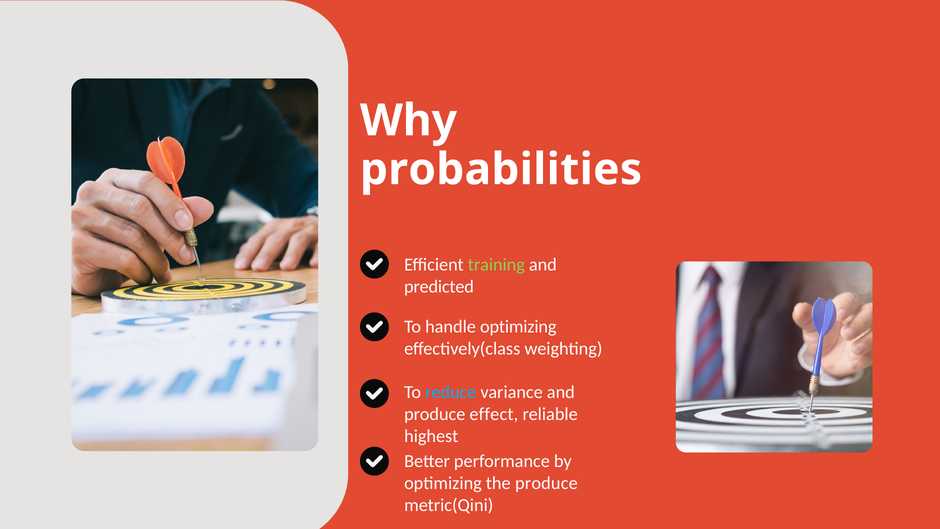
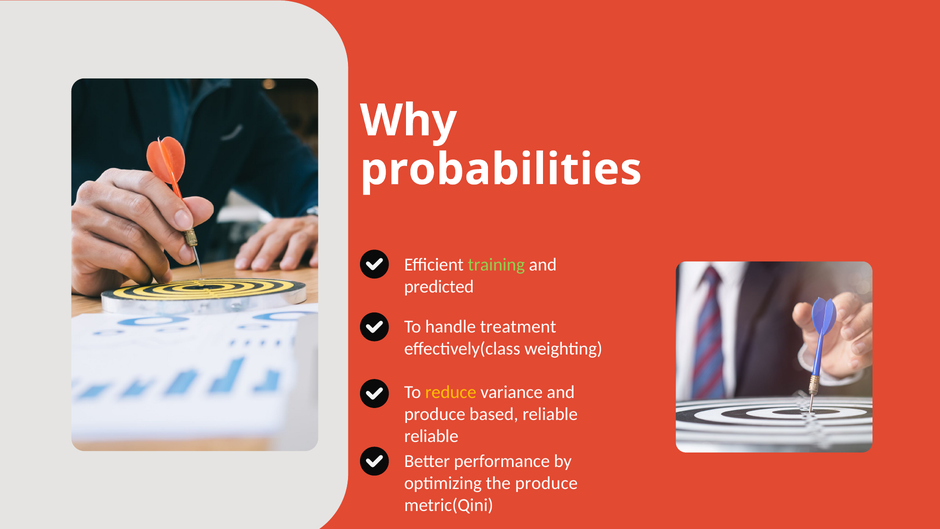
handle optimizing: optimizing -> treatment (518, 327)
reduce colour: light blue -> yellow (451, 392)
effect: effect -> based (494, 414)
highest: highest -> reliable (431, 436)
